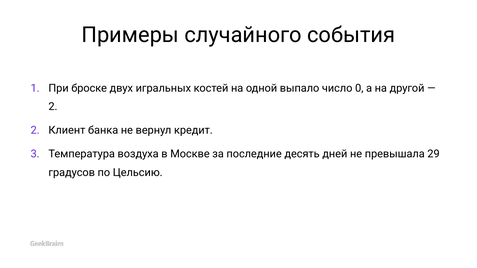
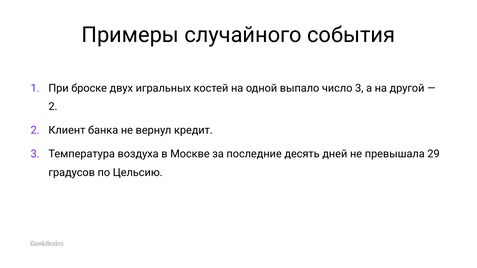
число 0: 0 -> 3 (359, 88)
